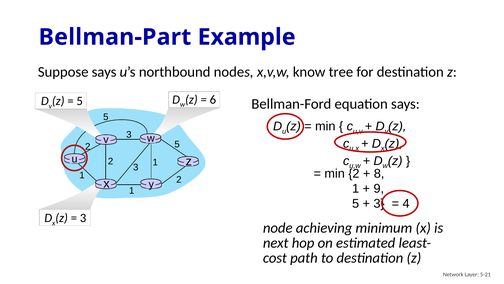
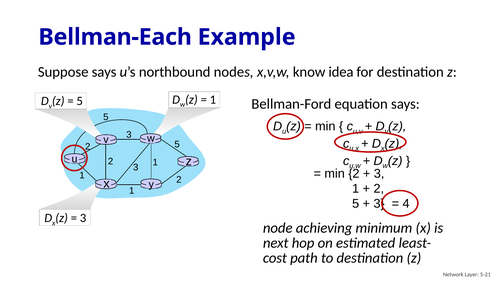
Bellman-Part: Bellman-Part -> Bellman-Each (115, 37)
tree: tree -> idea (341, 72)
6: 6 -> 1 (213, 99)
8: 8 -> 3 (379, 173)
9: 9 -> 2 (379, 188)
